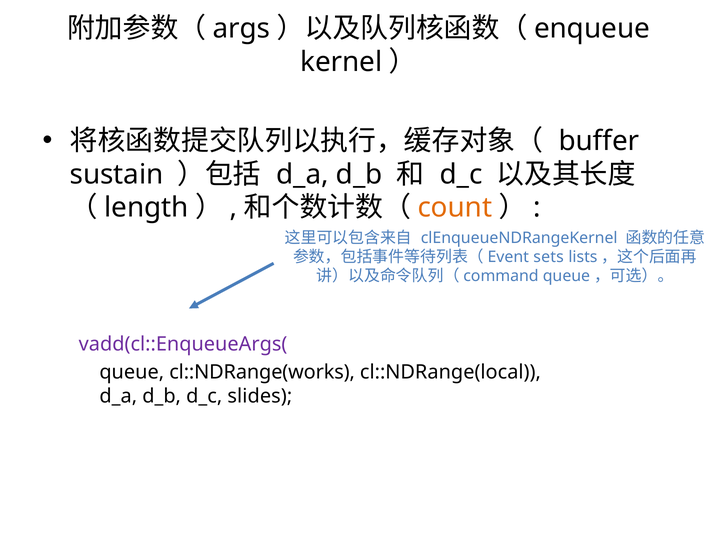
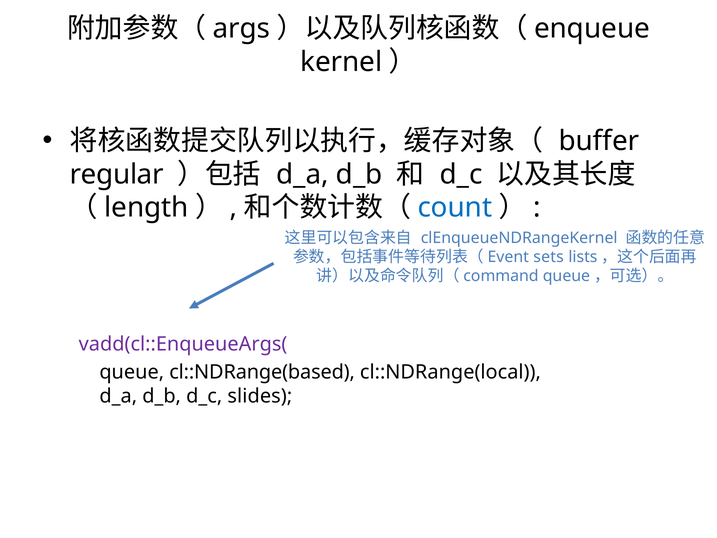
sustain: sustain -> regular (117, 174)
count colour: orange -> blue (455, 208)
cl::NDRange(works: cl::NDRange(works -> cl::NDRange(based (262, 372)
